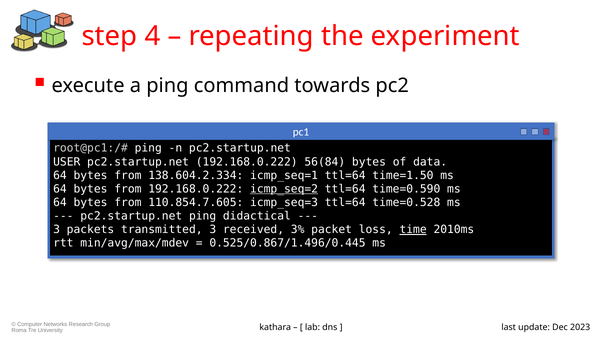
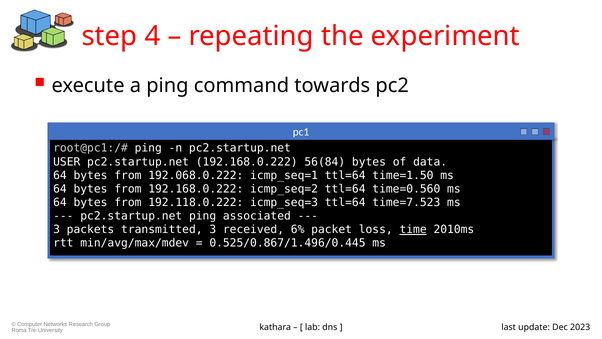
138.604.2.334: 138.604.2.334 -> 192.068.0.222 (196, 175)
icmp_seq=2 underline: present -> none (284, 189)
time=0.590: time=0.590 -> time=0.560 (406, 189)
110.854.7.605: 110.854.7.605 -> 192.118.0.222 (196, 202)
time=0.528: time=0.528 -> time=7.523 (406, 202)
didactical: didactical -> associated (257, 216)
3%: 3% -> 6% (298, 229)
